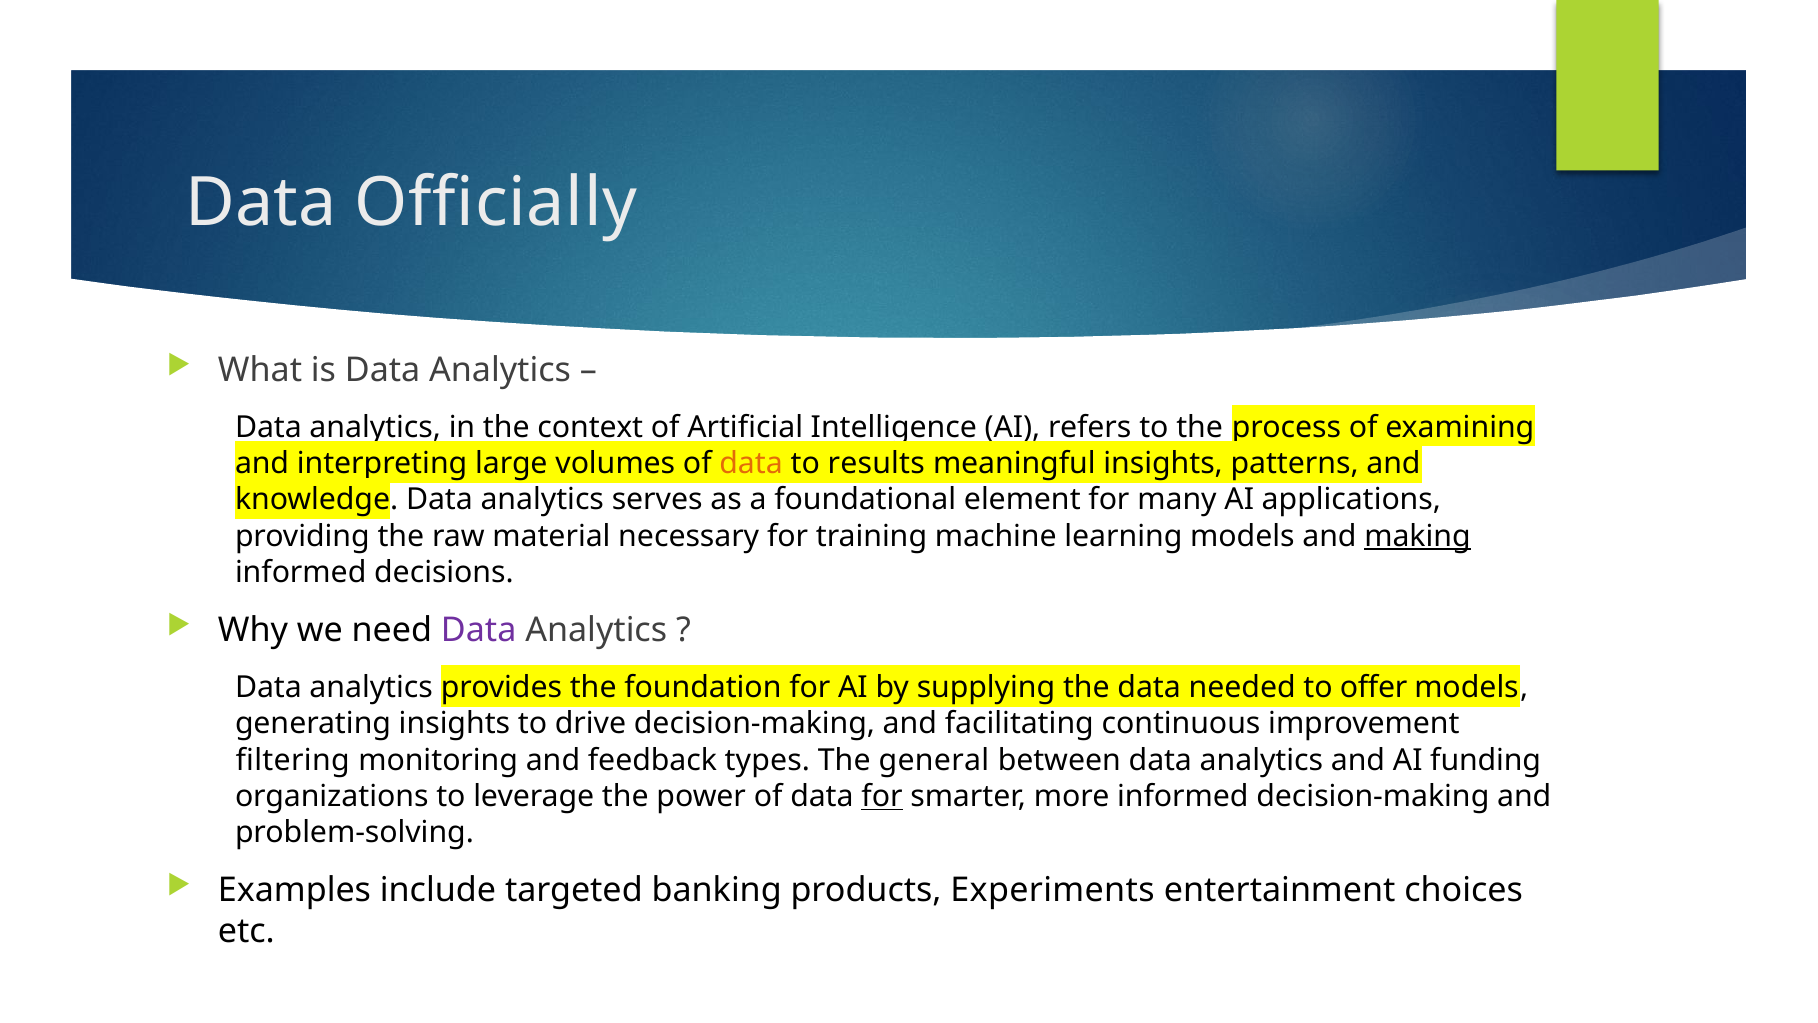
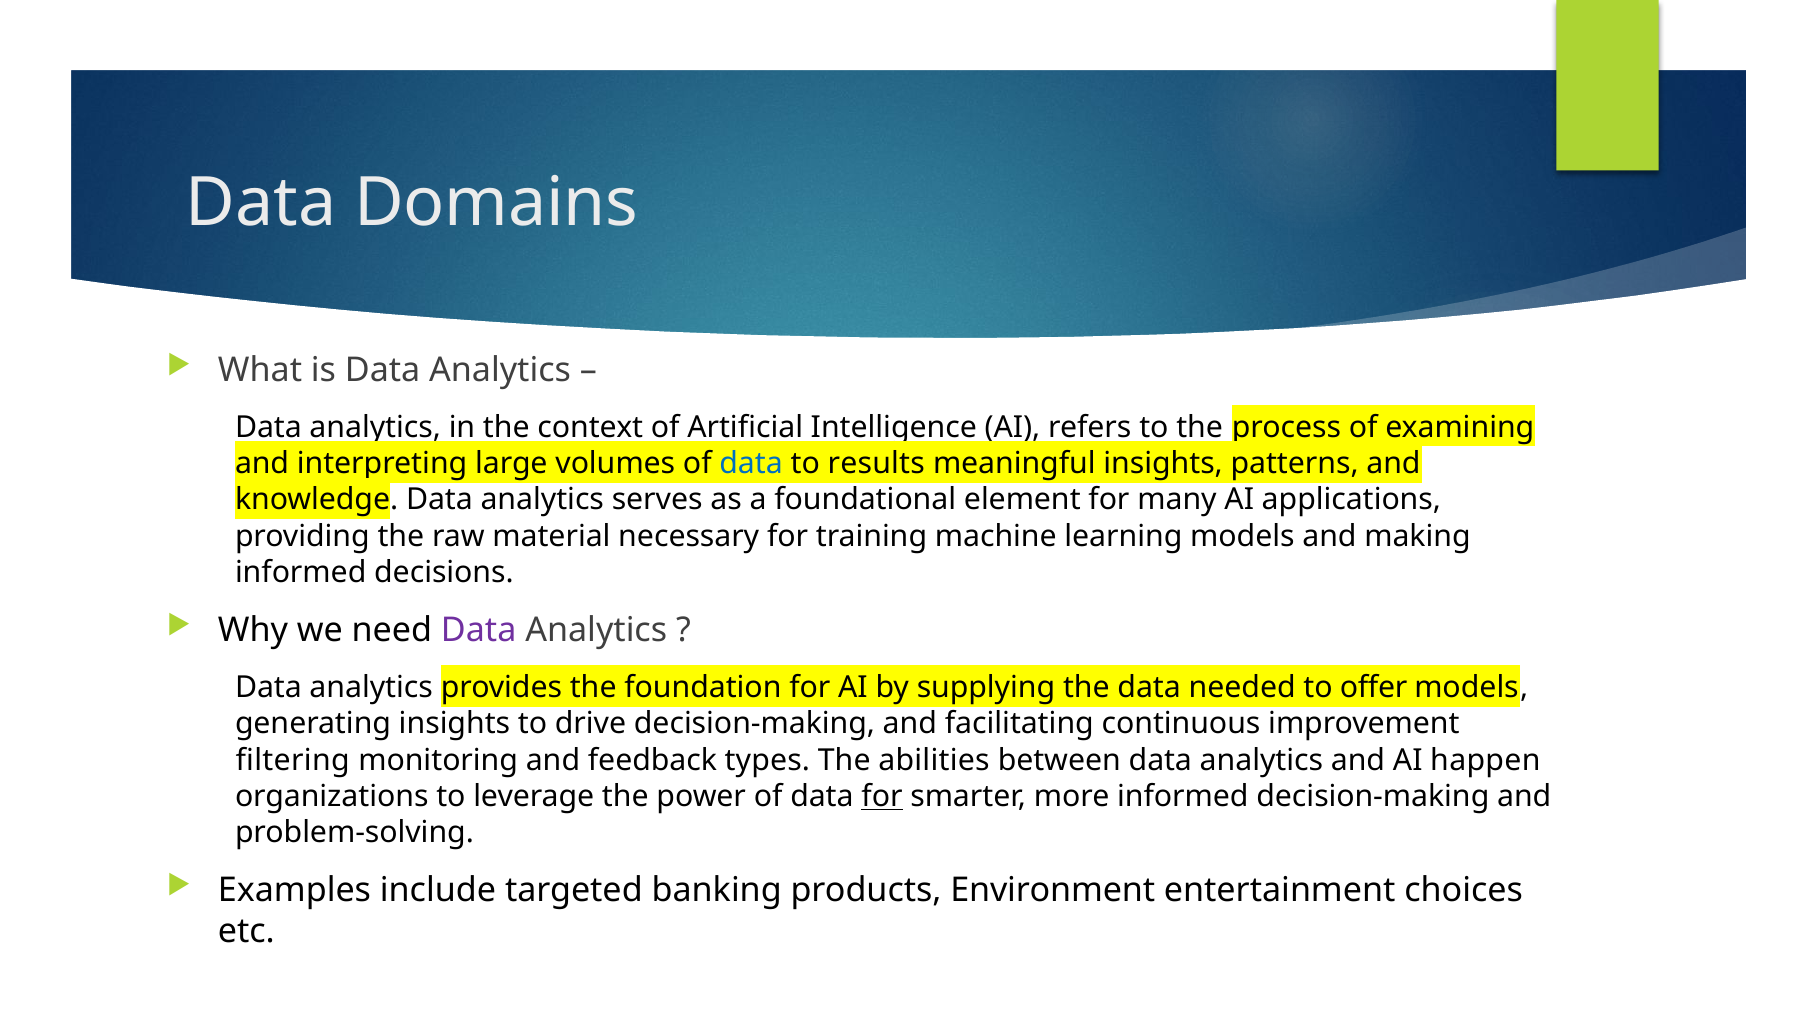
Officially: Officially -> Domains (496, 203)
data colour: orange -> blue (751, 463)
making underline: present -> none (1417, 536)
general: general -> abilities (934, 760)
funding: funding -> happen (1485, 760)
Experiments: Experiments -> Environment (1053, 890)
